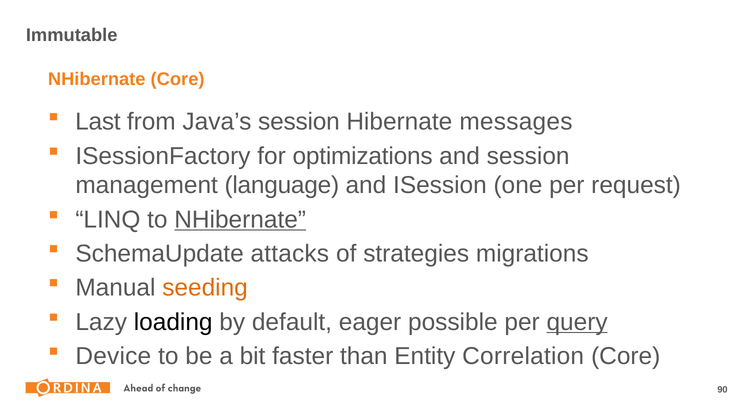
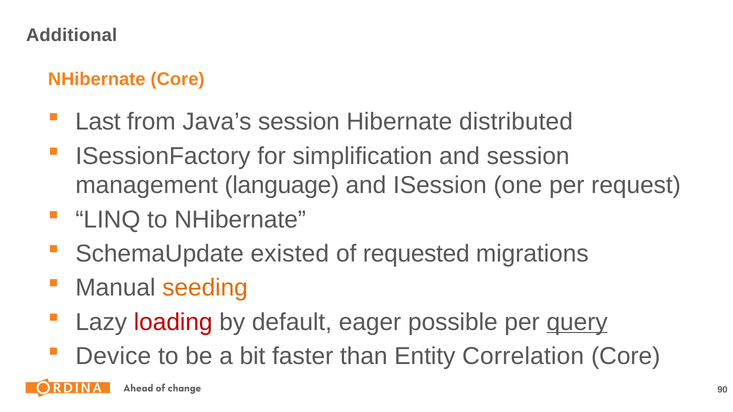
Immutable: Immutable -> Additional (72, 35)
messages: messages -> distributed (516, 122)
optimizations: optimizations -> simplification (362, 156)
NHibernate underline: present -> none (240, 220)
attacks: attacks -> existed (290, 254)
strategies: strategies -> requested (416, 254)
loading colour: black -> red (173, 322)
